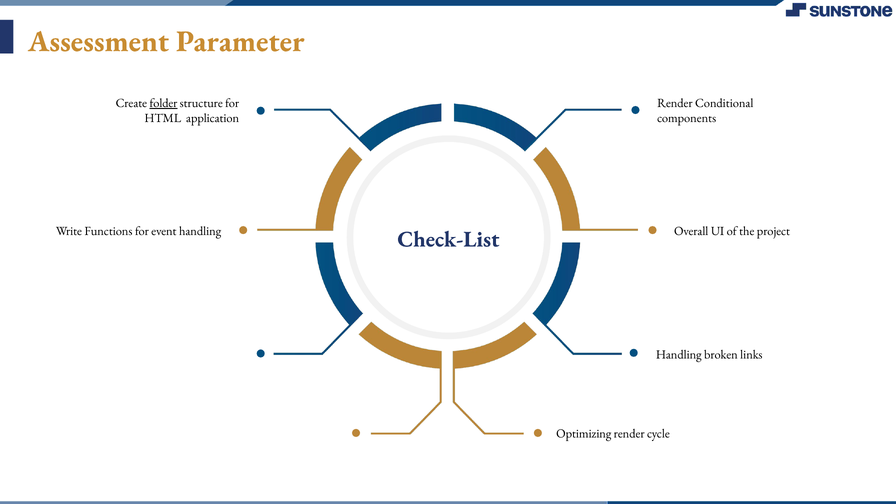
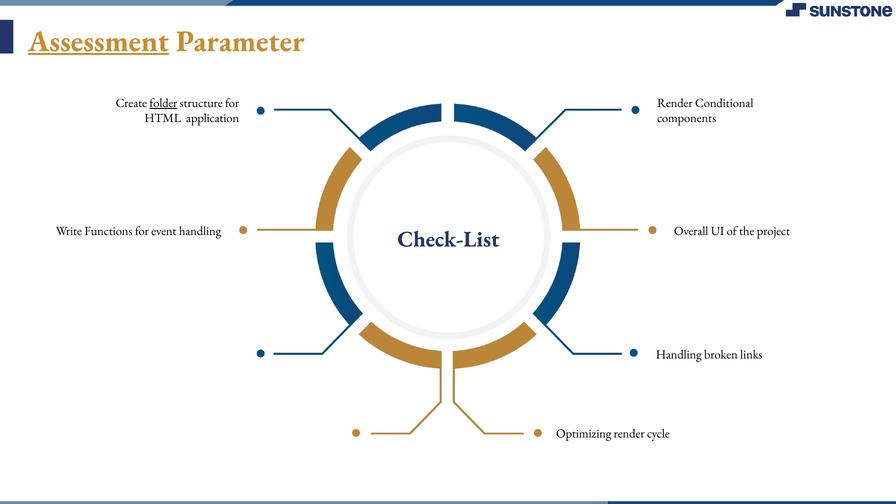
Assessment underline: none -> present (98, 41)
